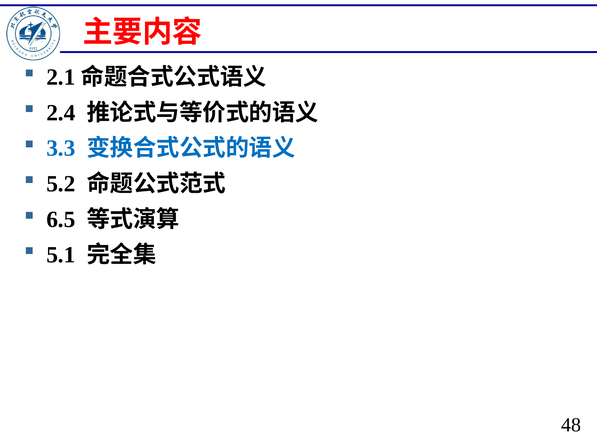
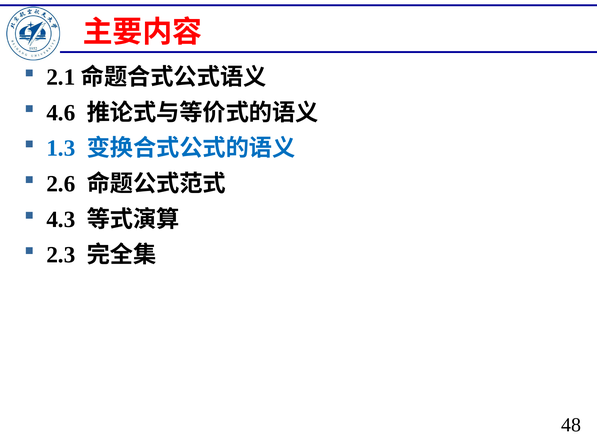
2.4: 2.4 -> 4.6 (61, 113)
3.3: 3.3 -> 1.3 (61, 148)
5.2: 5.2 -> 2.6 (61, 184)
6.5: 6.5 -> 4.3 (61, 219)
5.1: 5.1 -> 2.3 (61, 255)
